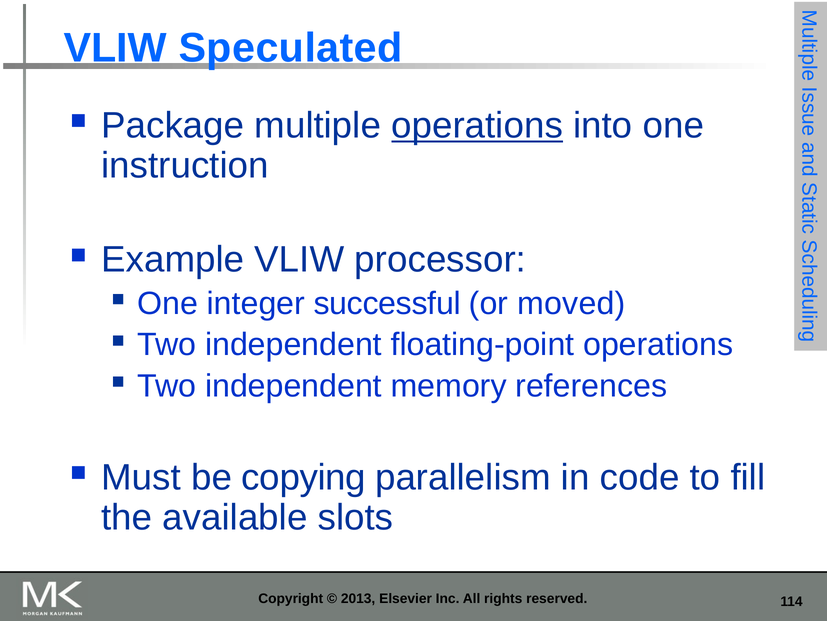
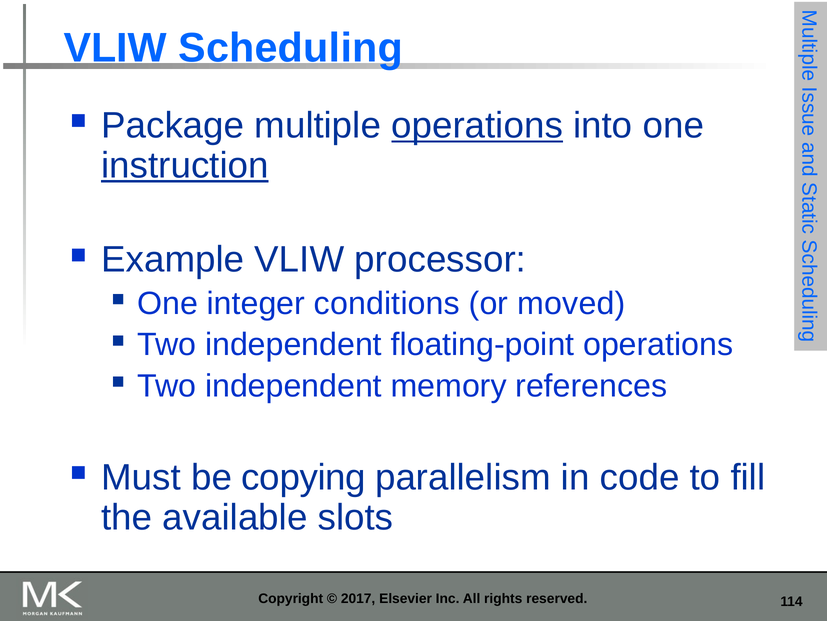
Speculated: Speculated -> Scheduling (291, 48)
instruction underline: none -> present (185, 165)
successful: successful -> conditions (387, 303)
2013: 2013 -> 2017 (358, 598)
